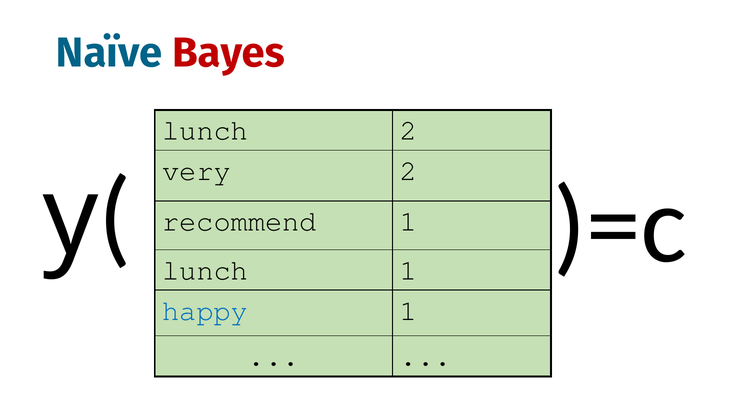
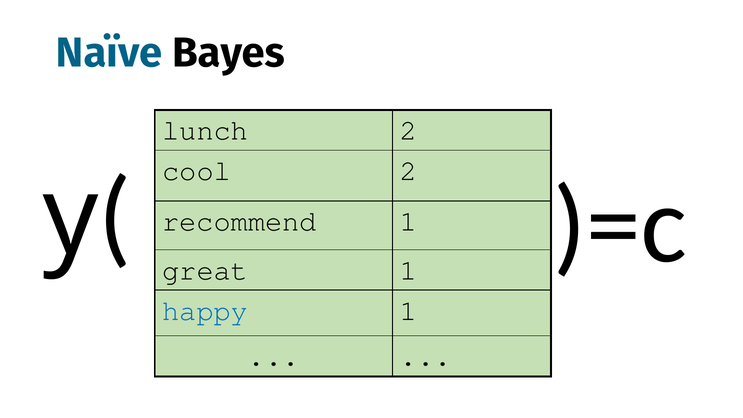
Bayes colour: red -> black (229, 53)
very: very -> cool (197, 171)
lunch: lunch -> great (205, 270)
